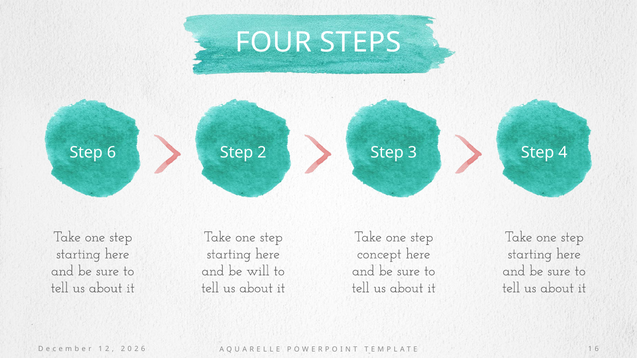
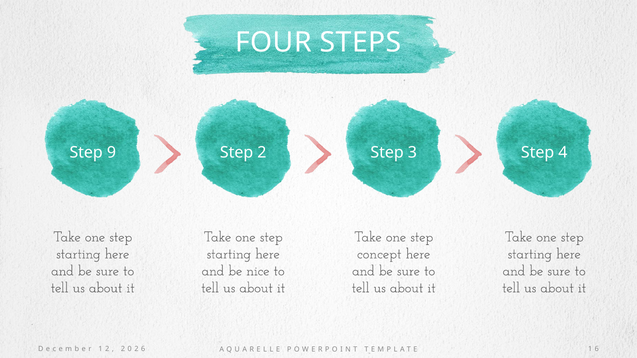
Step 6: 6 -> 9 (111, 153)
will: will -> nice (258, 271)
